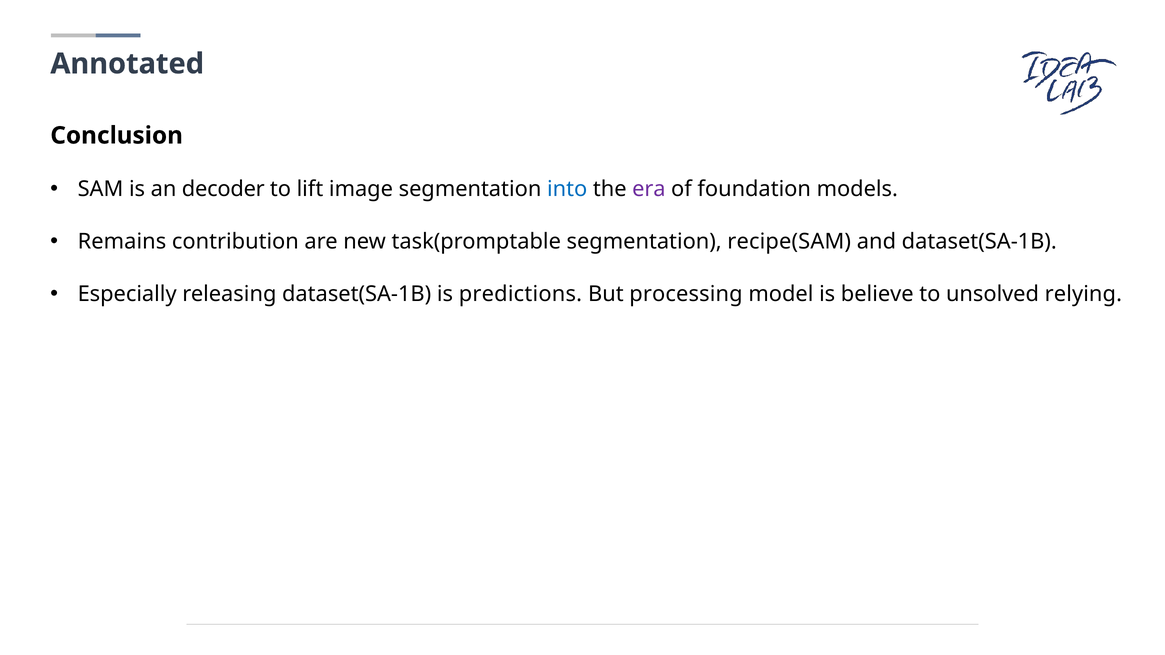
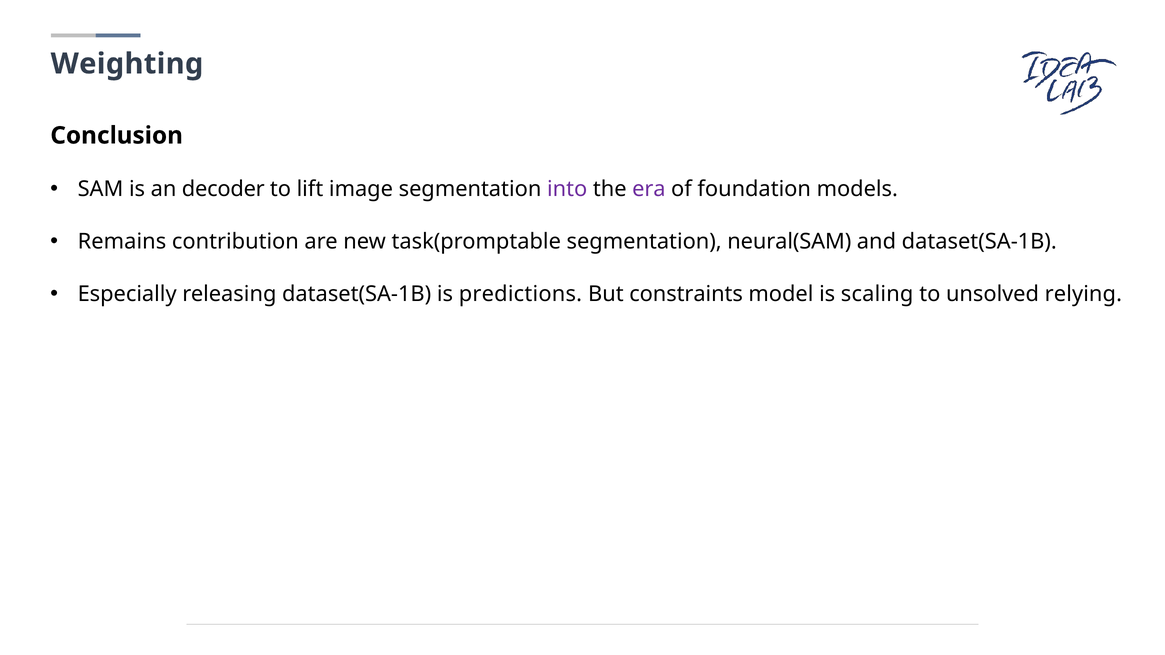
Annotated: Annotated -> Weighting (127, 64)
into colour: blue -> purple (567, 189)
recipe(SAM: recipe(SAM -> neural(SAM (789, 242)
processing: processing -> constraints (686, 294)
believe: believe -> scaling (877, 294)
